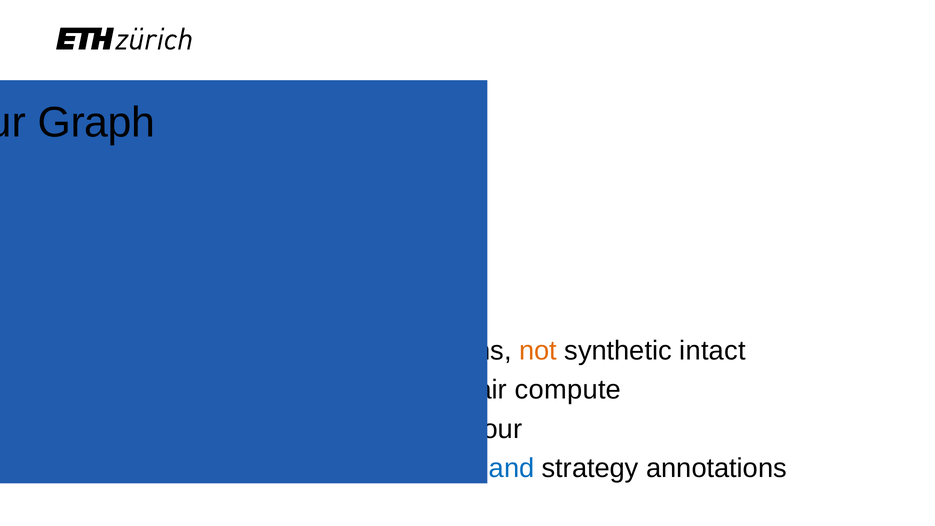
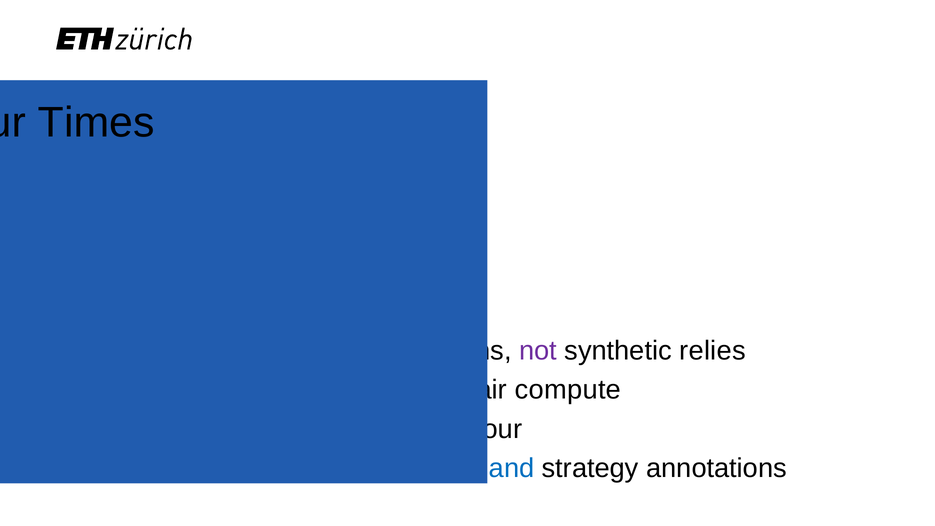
Graph: Graph -> Times (96, 122)
not colour: orange -> purple (538, 351)
intact: intact -> relies (712, 351)
